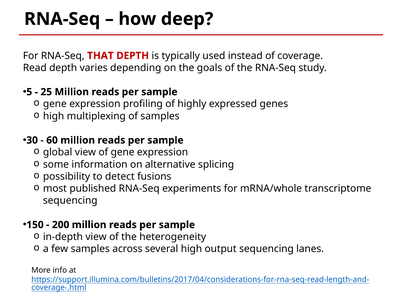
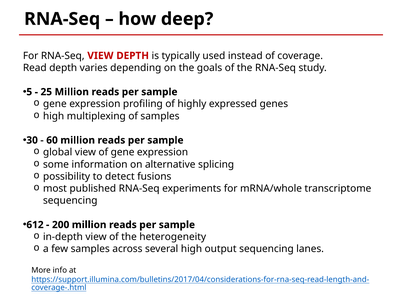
RNA-Seq THAT: THAT -> VIEW (100, 56)
150: 150 -> 612 (35, 224)
